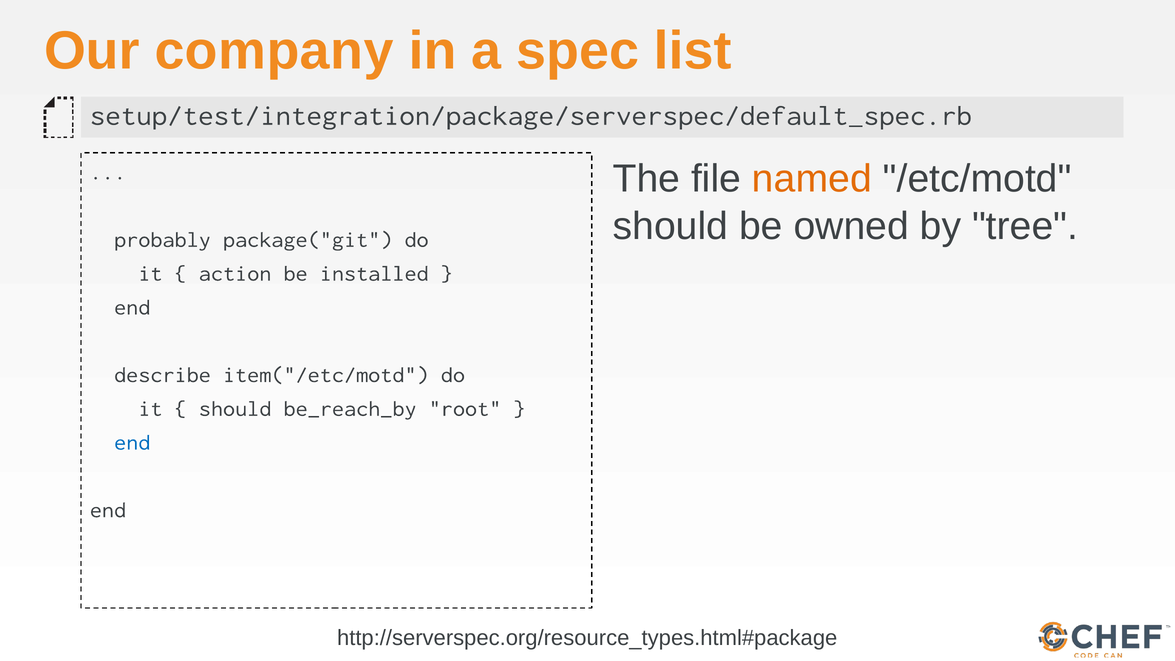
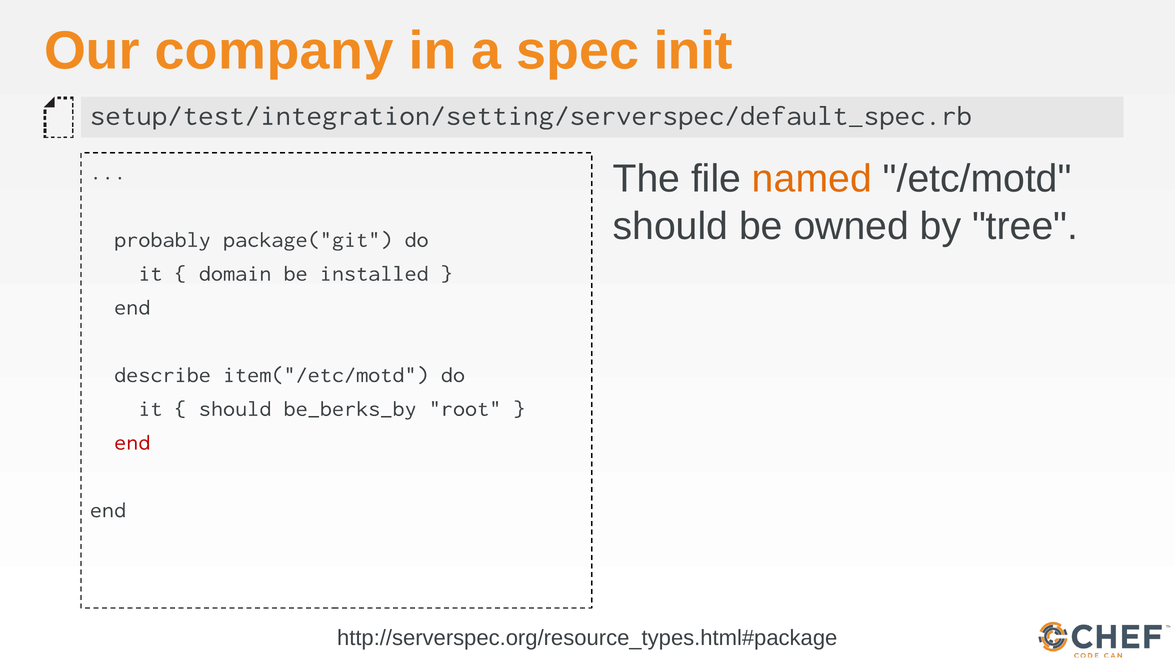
list: list -> init (693, 51)
setup/test/integration/package/serverspec/default_spec.rb: setup/test/integration/package/serverspec/default_spec.rb -> setup/test/integration/setting/serverspec/default_spec.rb (531, 115)
action: action -> domain (235, 273)
be_reach_by: be_reach_by -> be_berks_by (350, 409)
end colour: blue -> red (132, 442)
